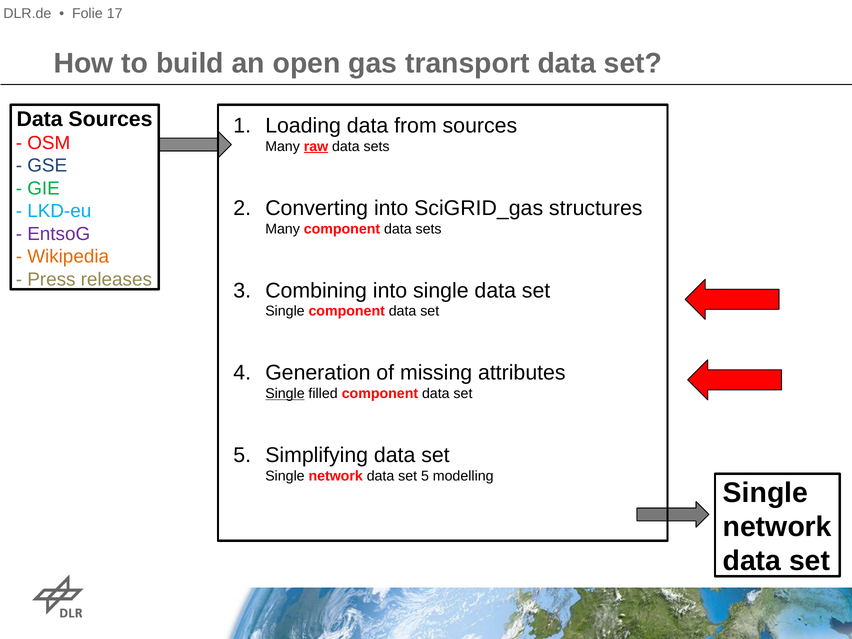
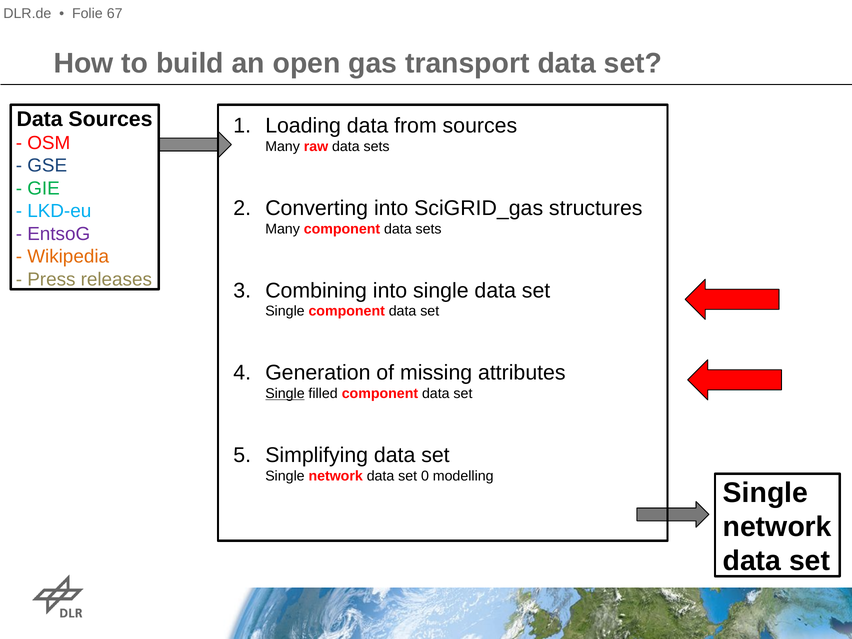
17: 17 -> 67 (115, 14)
raw underline: present -> none (316, 147)
network data set 5: 5 -> 0 (425, 476)
